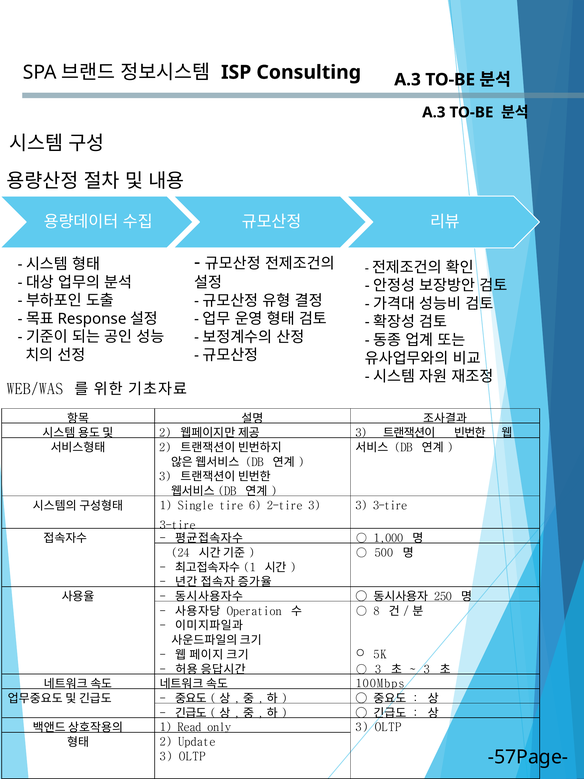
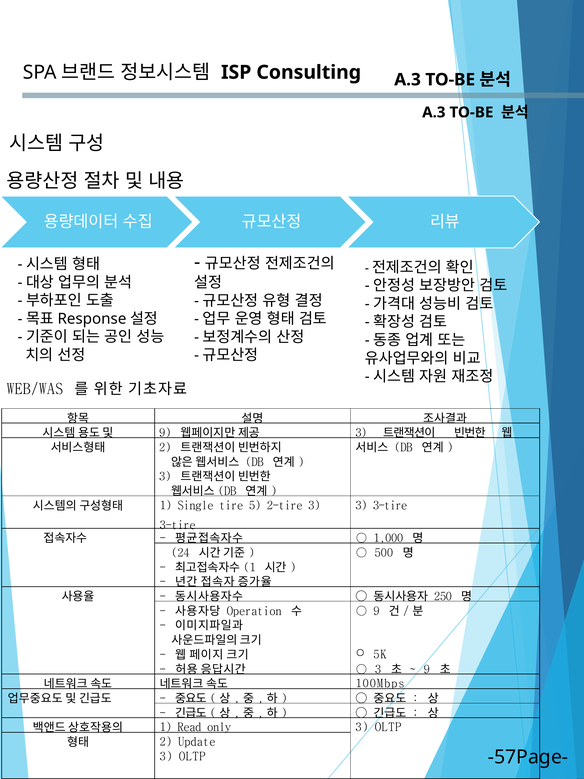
2: 2 -> 9 (165, 433)
6: 6 -> 5 (255, 505)
8: 8 -> 9 (376, 611)
3: 3 -> 9 (427, 669)
